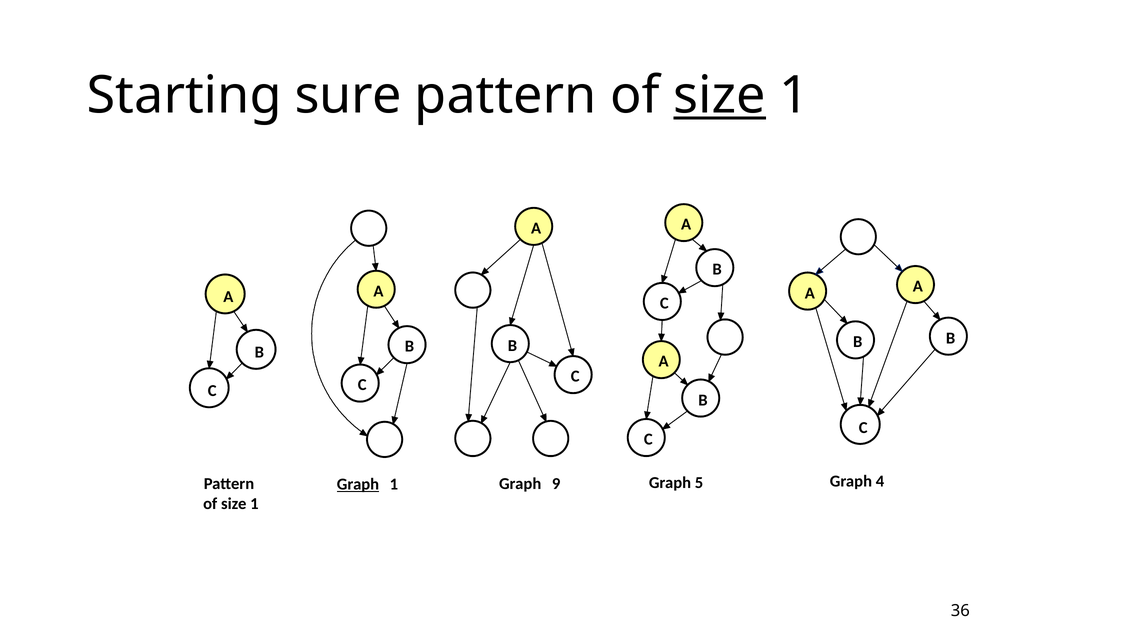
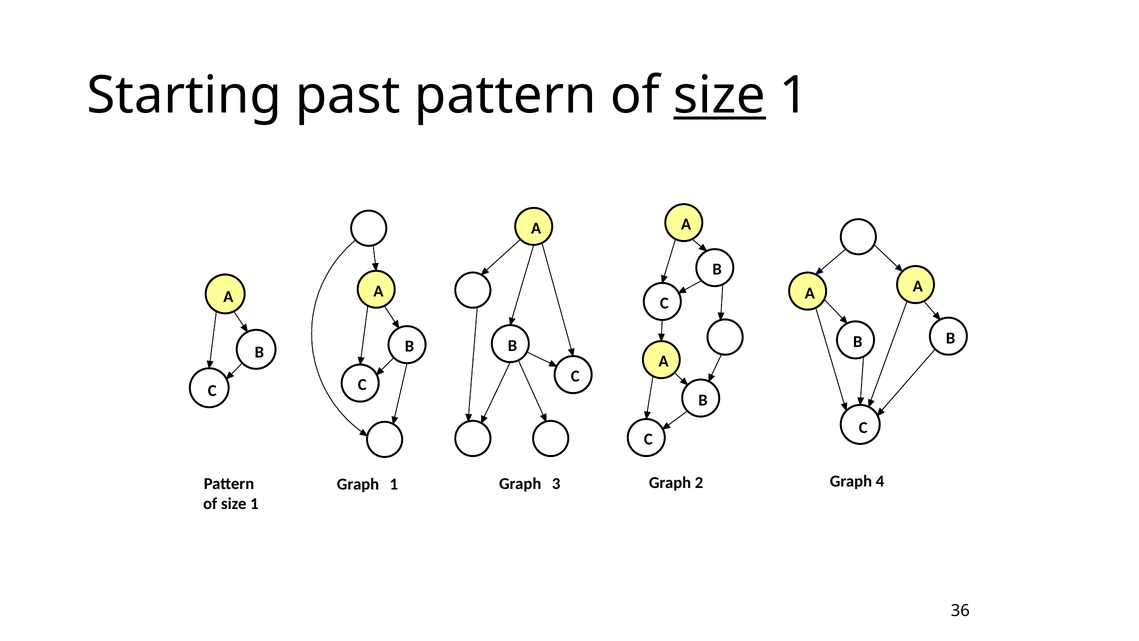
sure: sure -> past (348, 96)
Graph underline: present -> none (358, 484)
9: 9 -> 3 (556, 484)
5: 5 -> 2 (699, 482)
